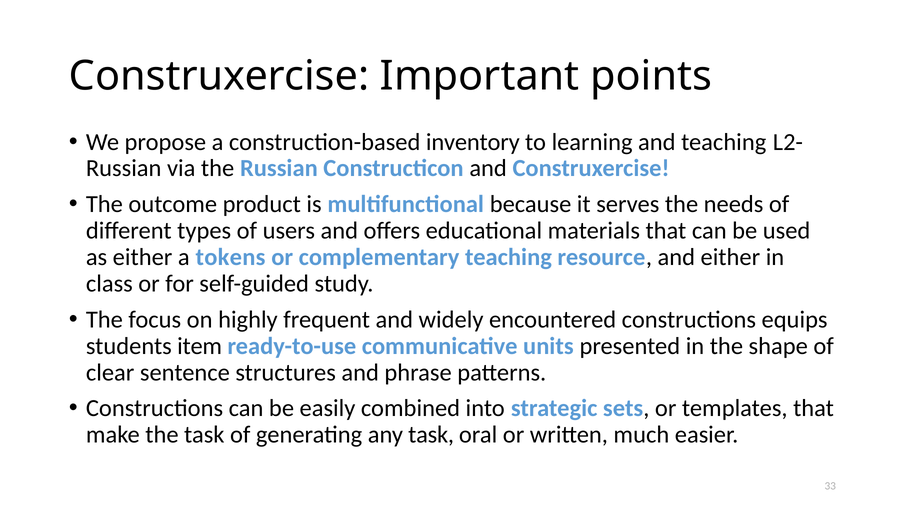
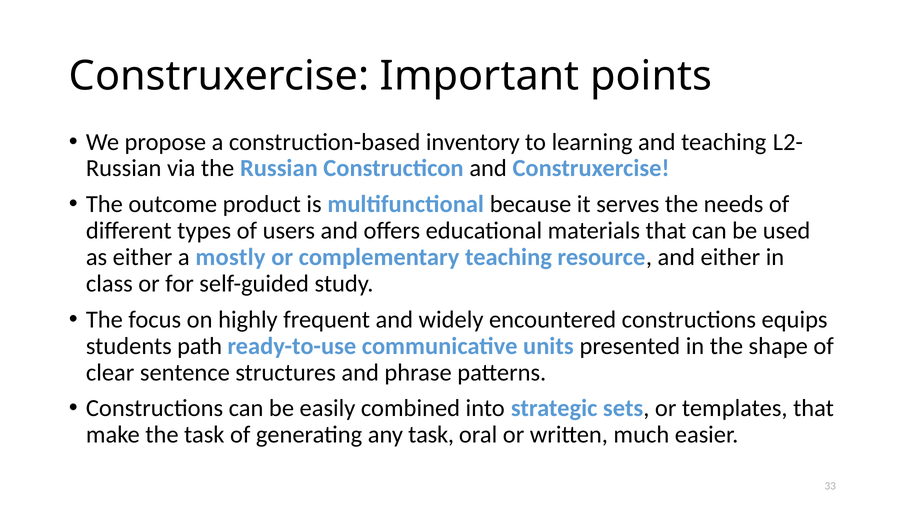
tokens: tokens -> mostly (230, 257)
item: item -> path (200, 346)
